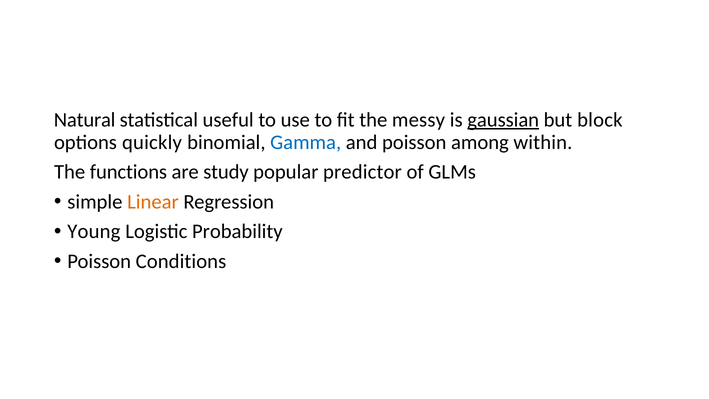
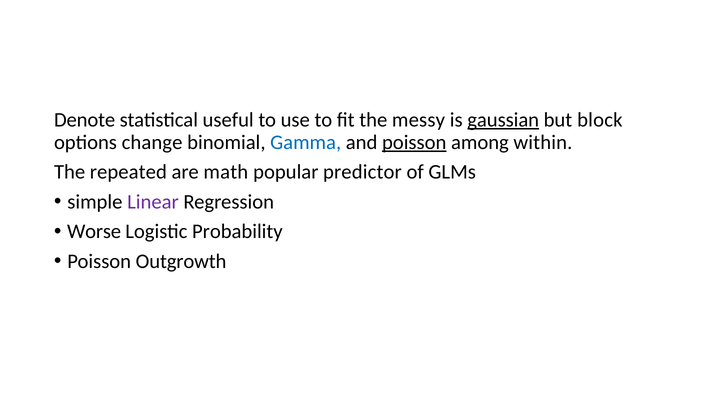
Natural: Natural -> Denote (85, 120)
quickly: quickly -> change (152, 142)
poisson underline: none -> present (414, 142)
functions: functions -> repeated (128, 172)
study: study -> math (226, 172)
Linear colour: orange -> purple (153, 202)
Young: Young -> Worse (94, 231)
Conditions: Conditions -> Outgrowth (181, 261)
